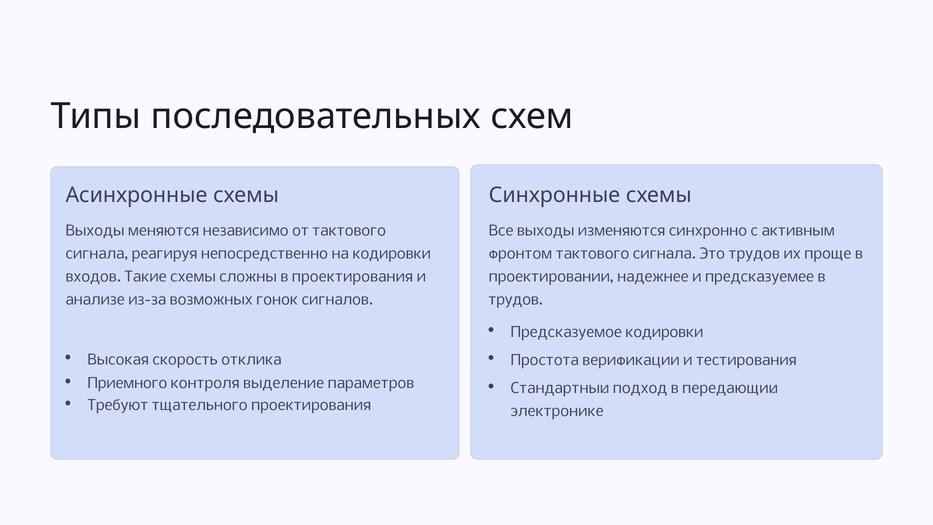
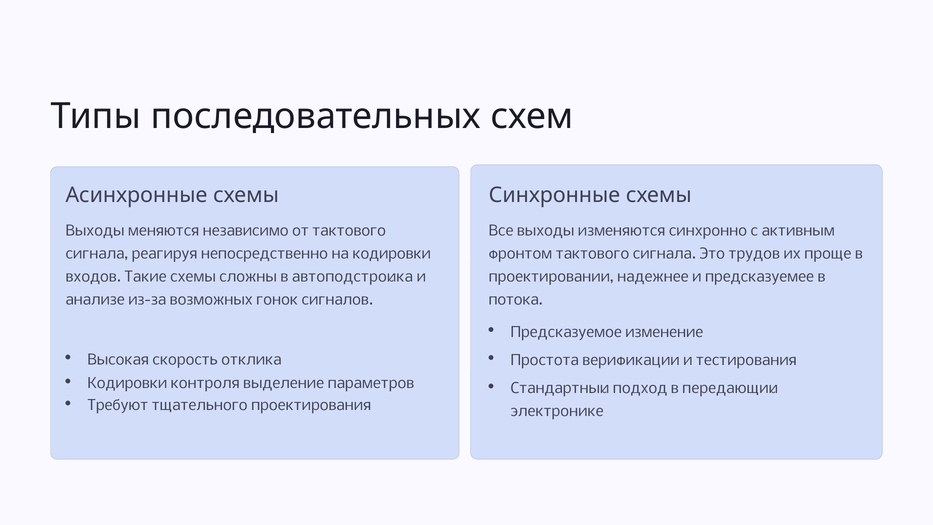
в проектирования: проектирования -> автоподстройка (352, 277)
трудов: трудов -> потока (516, 300)
Предсказуемое кодировки: кодировки -> изменение (664, 332)
Приемного: Приемного -> Кодировки (127, 384)
